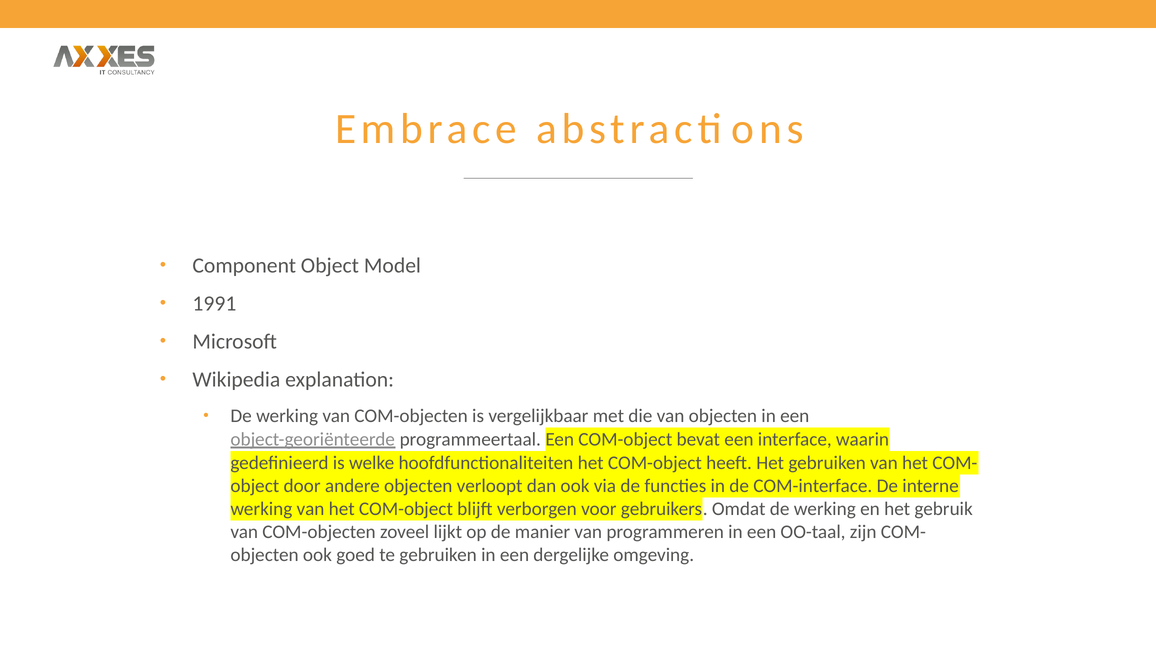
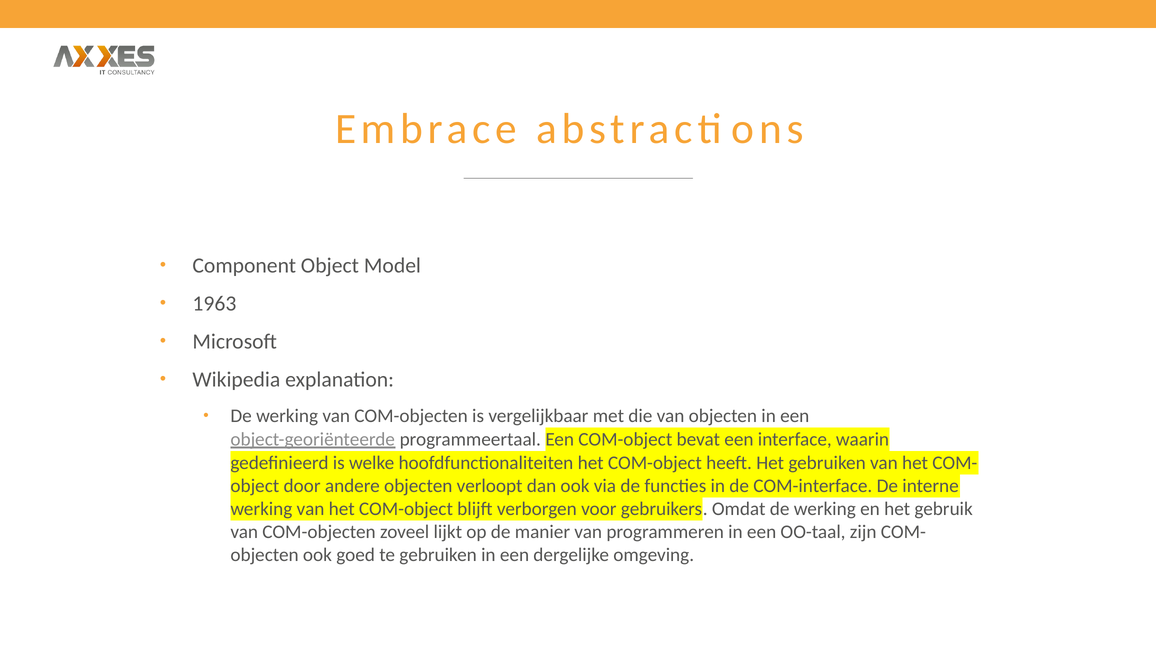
1991: 1991 -> 1963 (214, 304)
